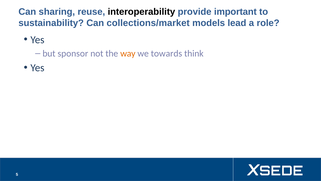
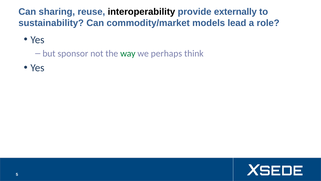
important: important -> externally (235, 12)
collections/market: collections/market -> commodity/market (148, 23)
way colour: orange -> green (128, 53)
towards: towards -> perhaps (166, 53)
